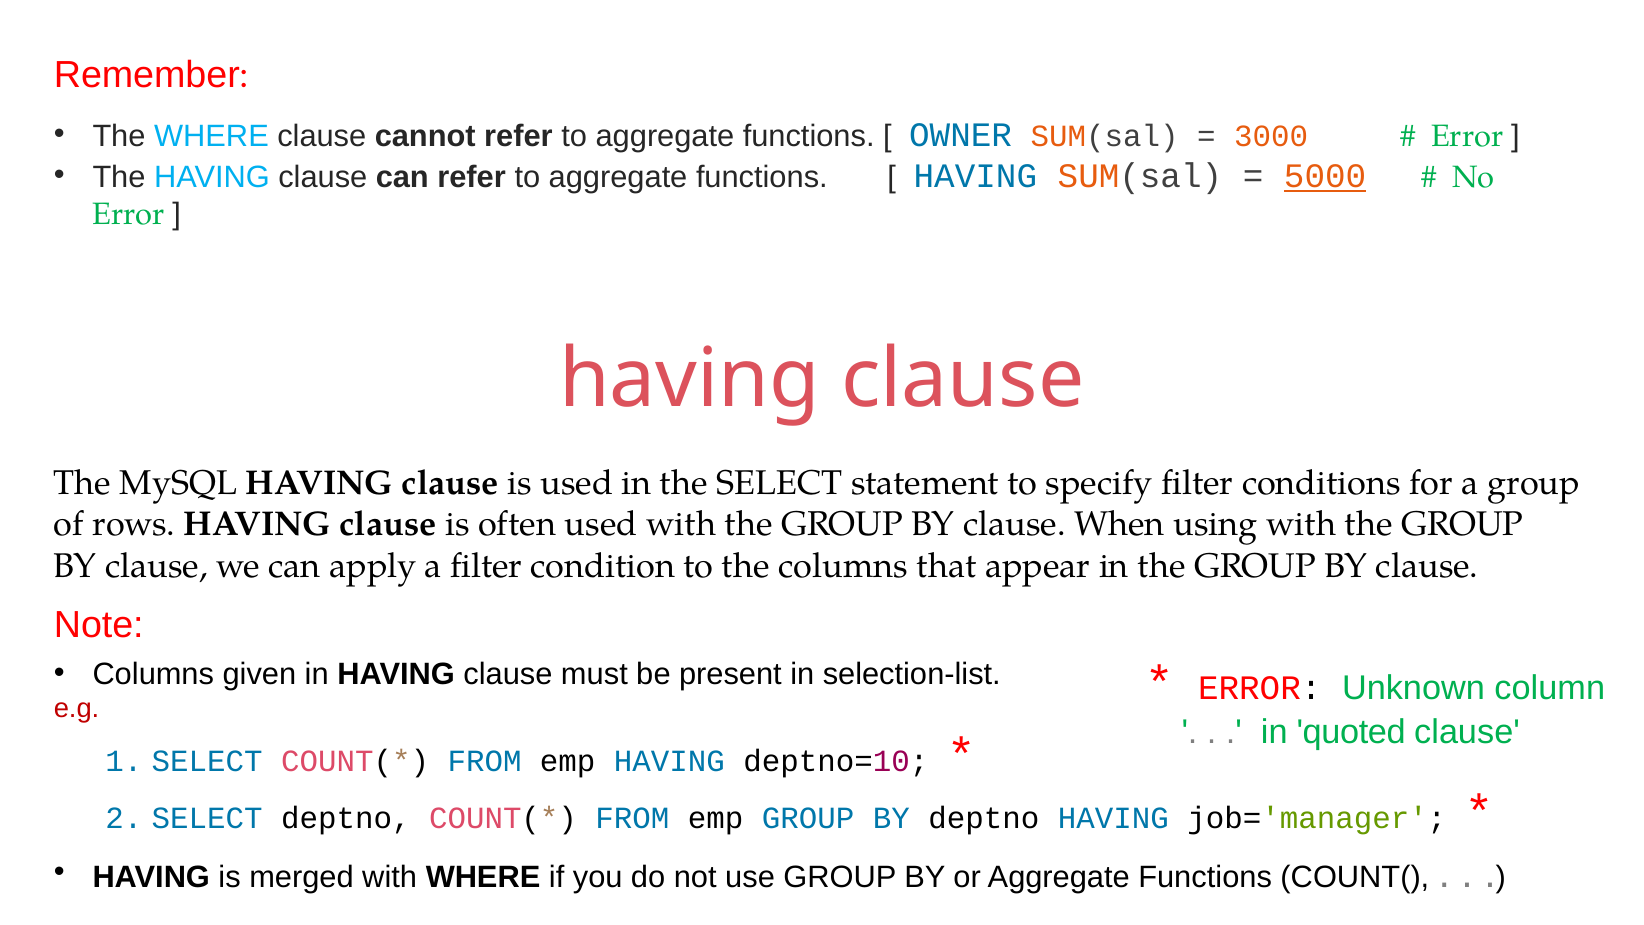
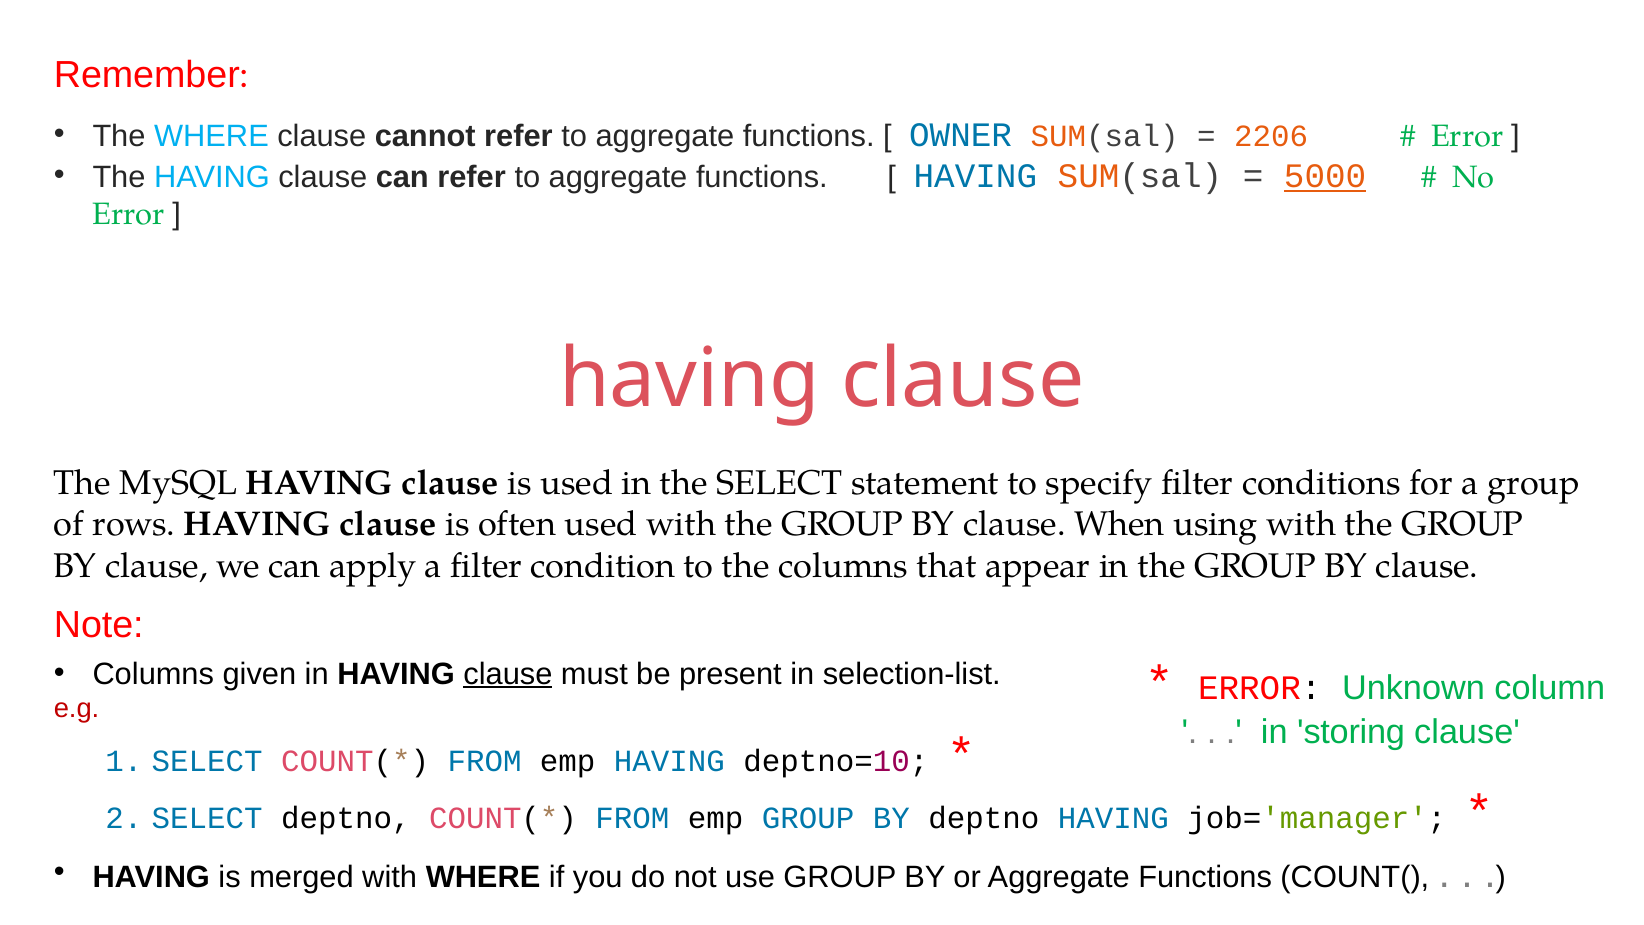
3000: 3000 -> 2206 (1271, 136)
clause underline: none -> present (508, 674)
quoted: quoted -> storing (1351, 732)
